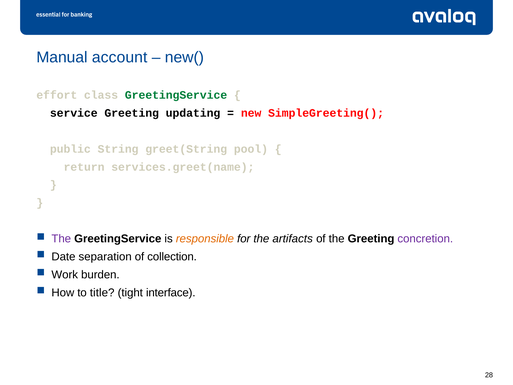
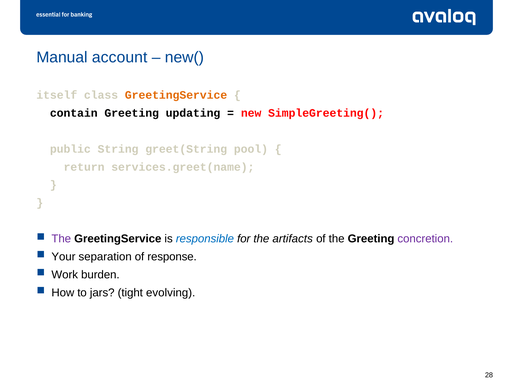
effort: effort -> itself (57, 95)
GreetingService colour: green -> orange (176, 95)
service: service -> contain (74, 113)
responsible colour: orange -> blue (205, 239)
Date: Date -> Your (63, 257)
collection: collection -> response (172, 257)
title: title -> jars (102, 293)
interface: interface -> evolving (171, 293)
